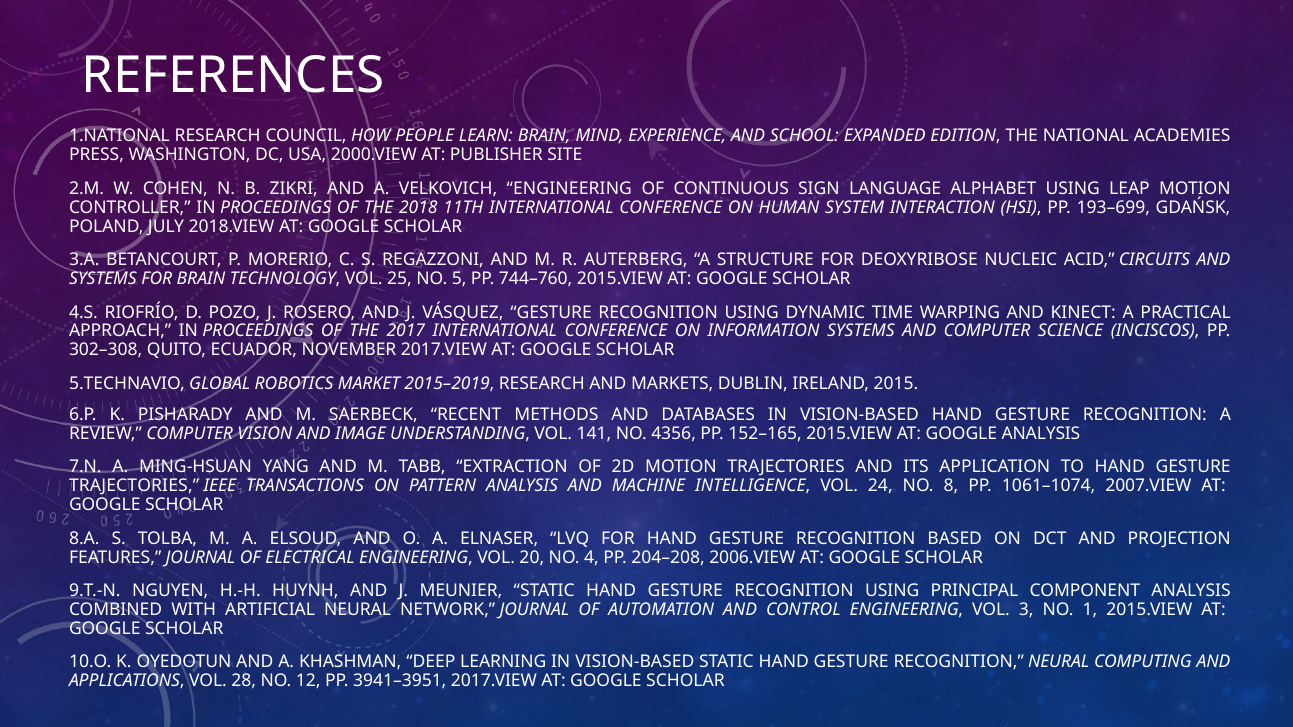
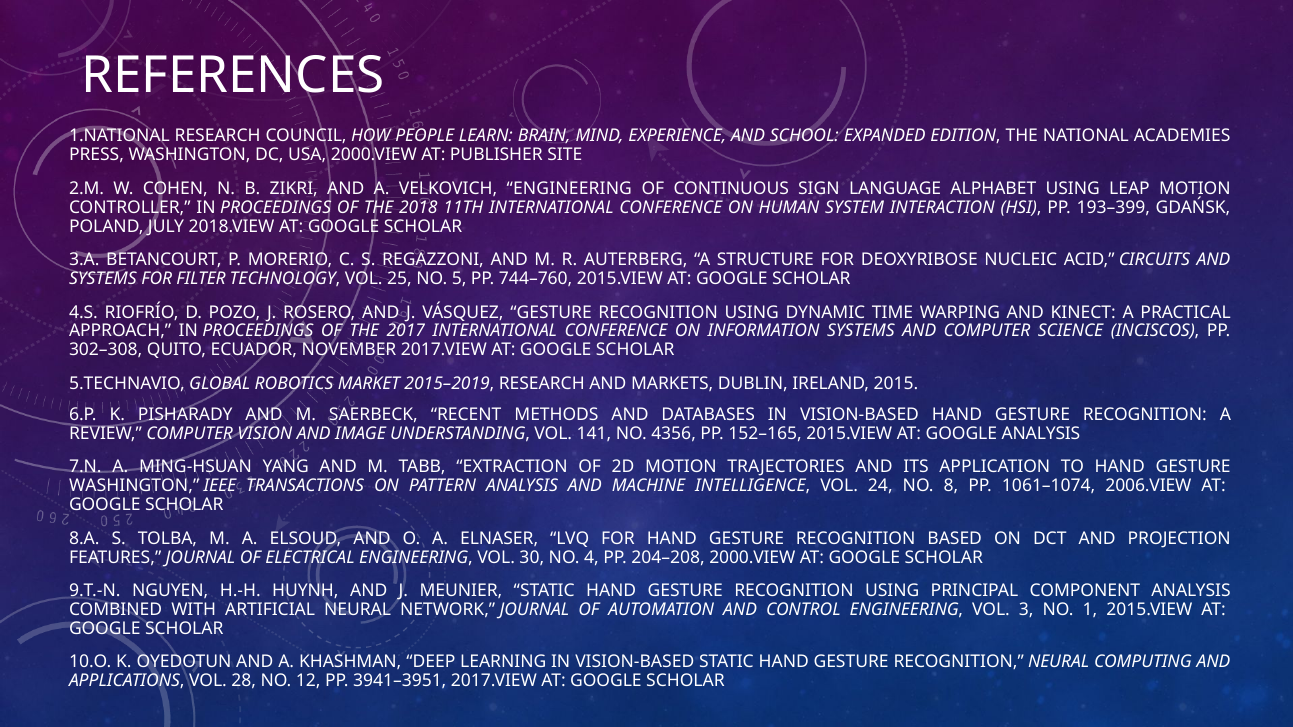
193–699: 193–699 -> 193–399 (1113, 208)
FOR BRAIN: BRAIN -> FILTER (201, 279)
TRAJECTORIES: TRAJECTORIES -> WASHINGTON (134, 486)
2007.VIEW: 2007.VIEW -> 2006.VIEW (1148, 486)
20: 20 -> 30 (532, 557)
204–208 2006.VIEW: 2006.VIEW -> 2000.VIEW (752, 557)
